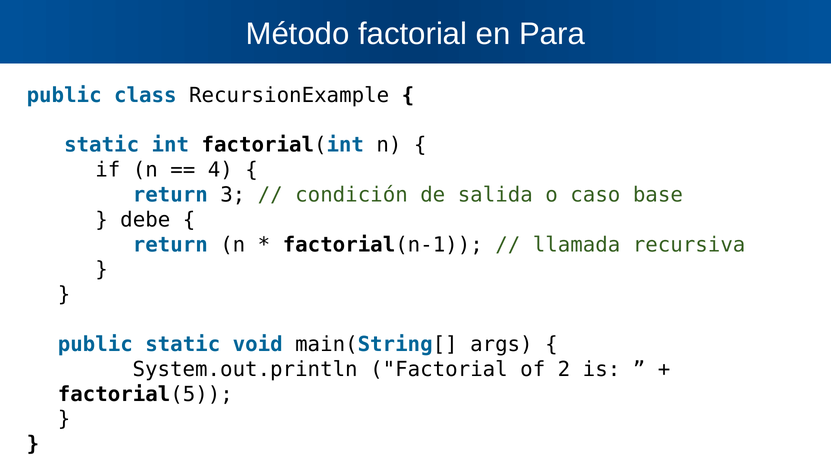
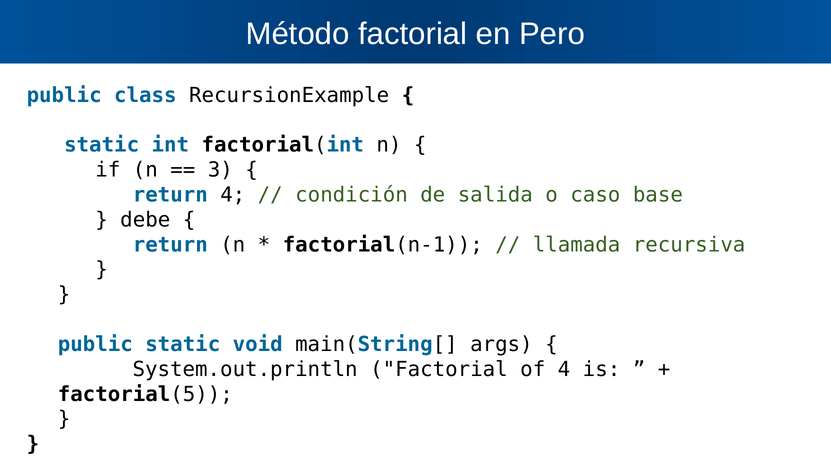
Para: Para -> Pero (552, 34)
4: 4 -> 3 (220, 170)
return 3: 3 -> 4 (233, 195)
of 2: 2 -> 4 (564, 370)
